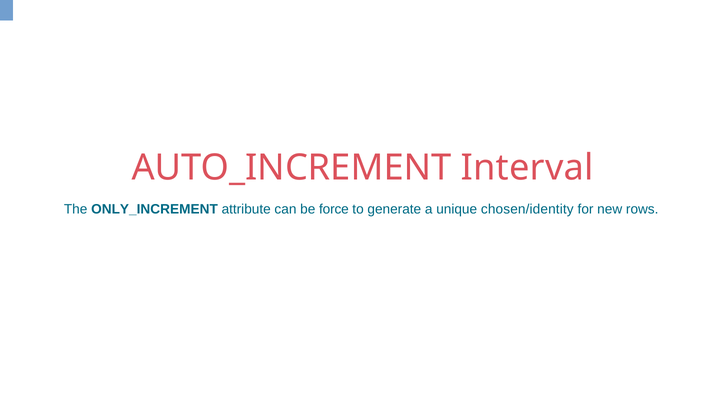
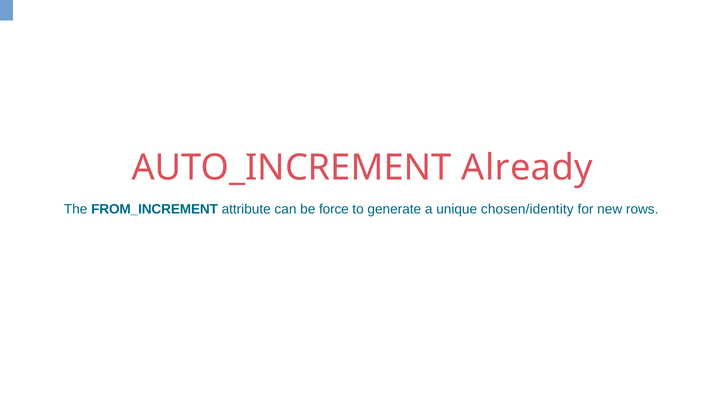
Interval: Interval -> Already (527, 168)
ONLY_INCREMENT: ONLY_INCREMENT -> FROM_INCREMENT (155, 209)
